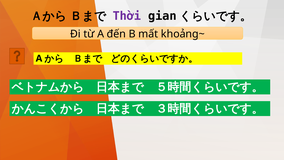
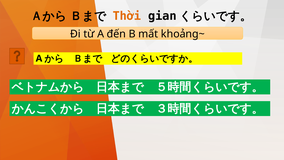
Thời colour: purple -> orange (127, 16)
